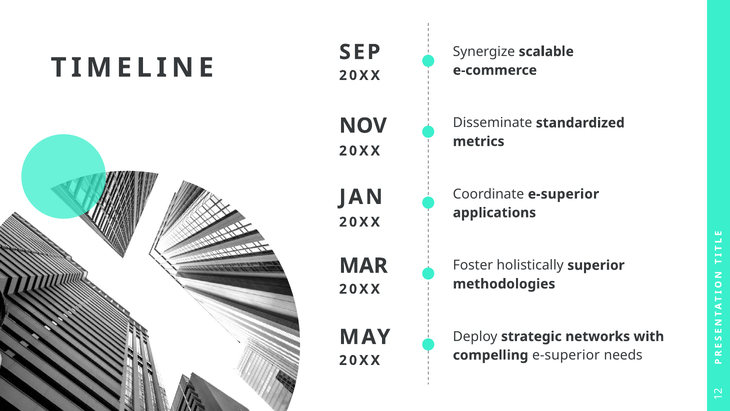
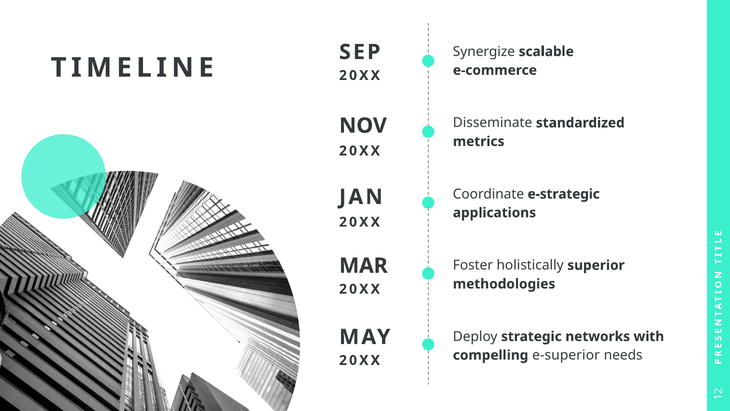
Coordinate e-superior: e-superior -> e-strategic (564, 194)
